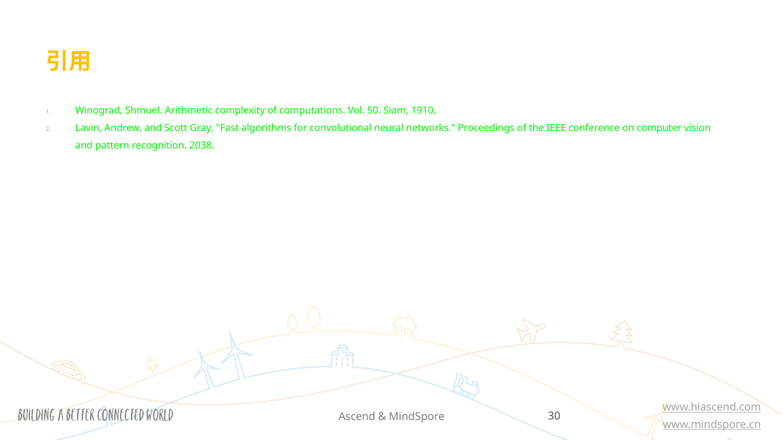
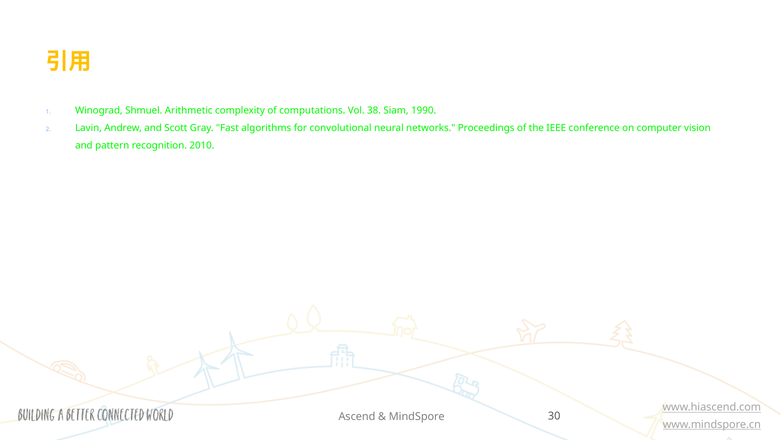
50: 50 -> 38 (374, 111)
1910: 1910 -> 1990 (424, 111)
2038: 2038 -> 2010 (202, 146)
